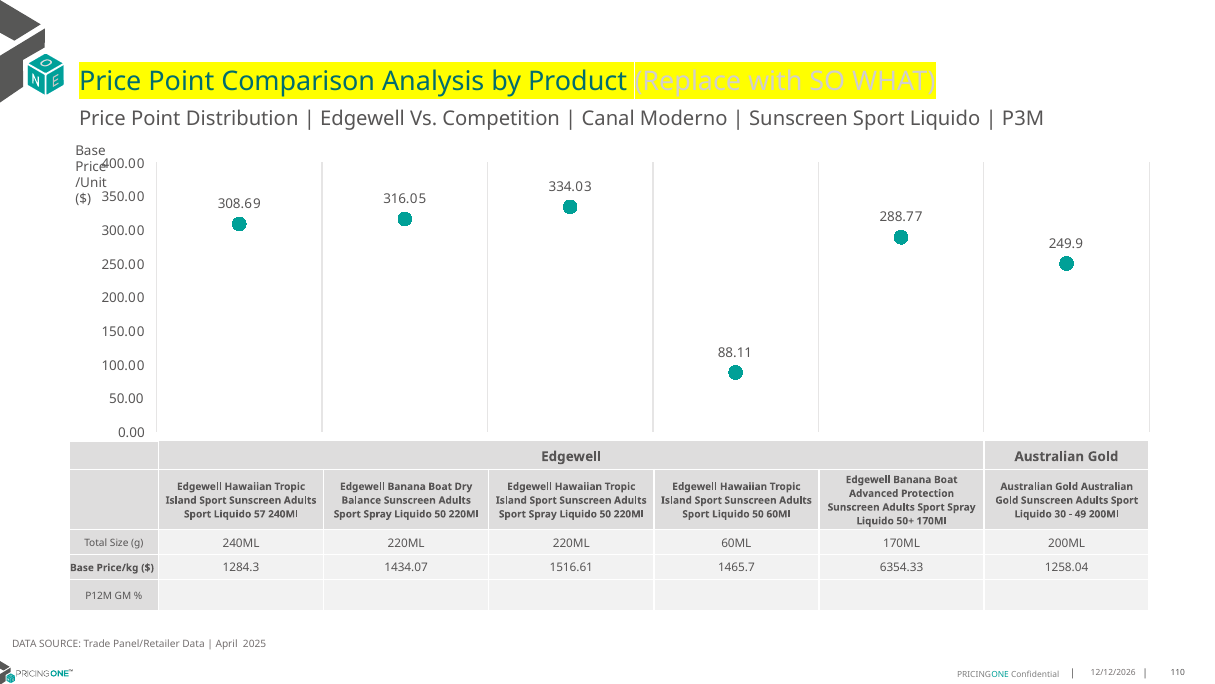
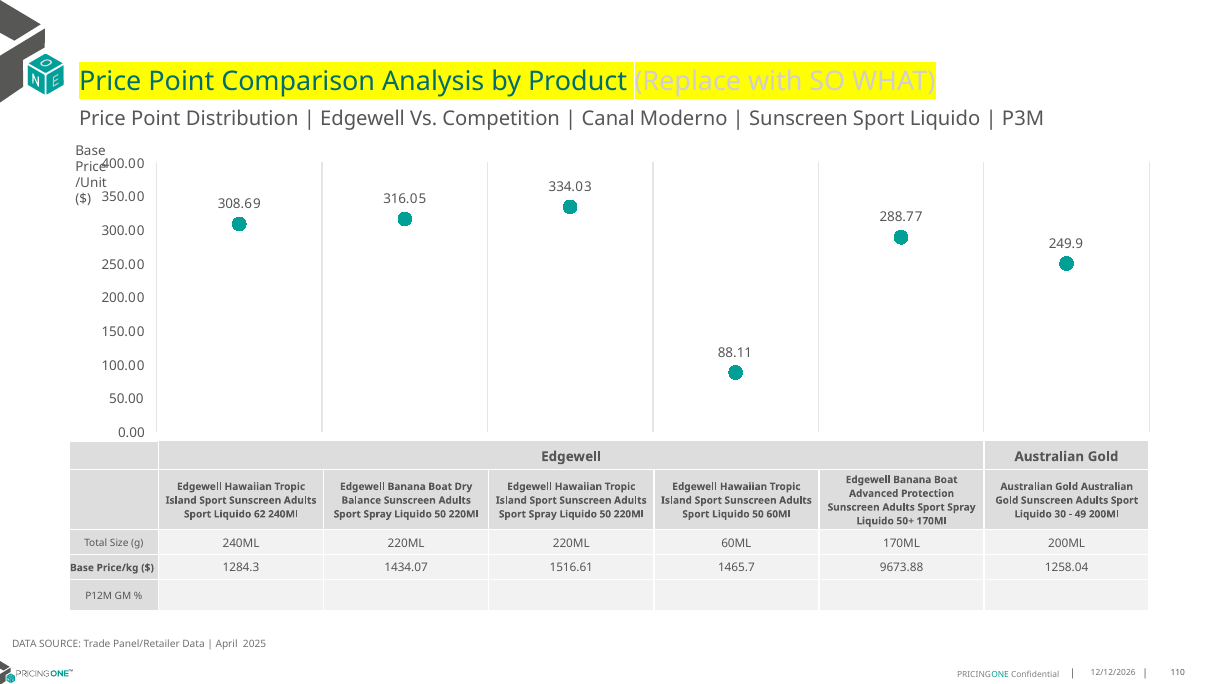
57: 57 -> 62 (260, 514)
6354.33: 6354.33 -> 9673.88 (902, 567)
